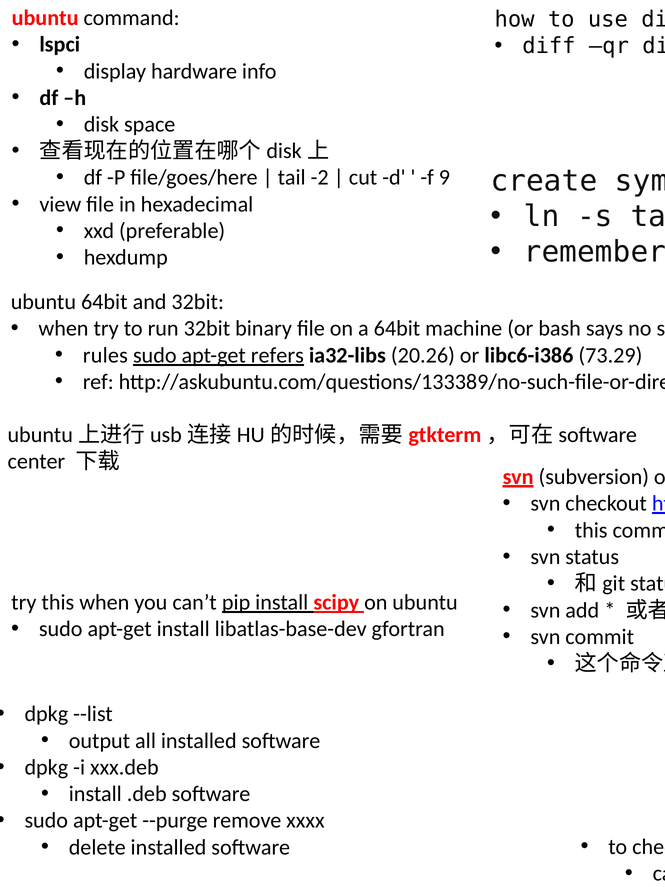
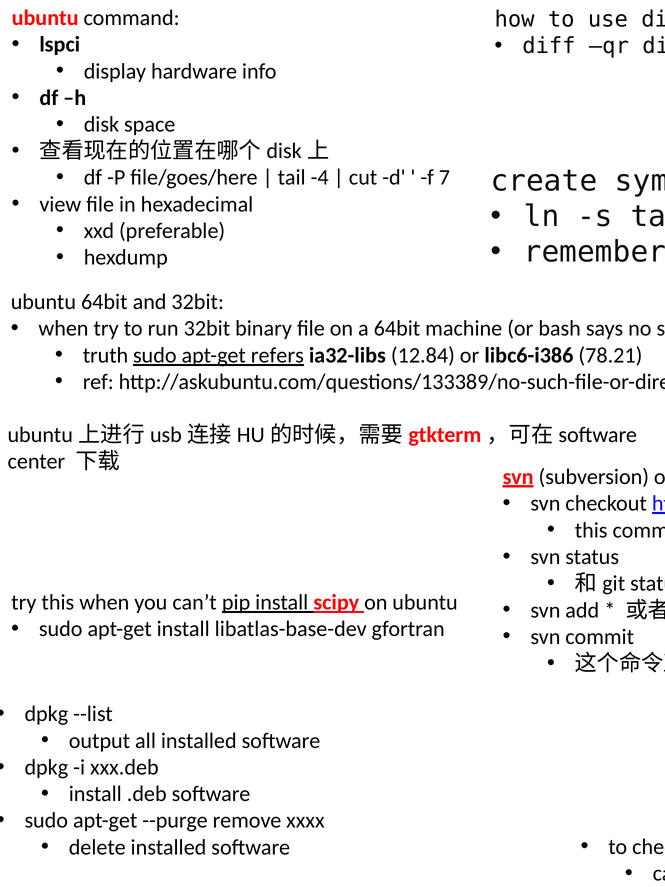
-2: -2 -> -4 (320, 178)
9: 9 -> 7 (444, 178)
rules: rules -> truth (105, 355)
20.26: 20.26 -> 12.84 (423, 355)
73.29: 73.29 -> 78.21 (610, 355)
